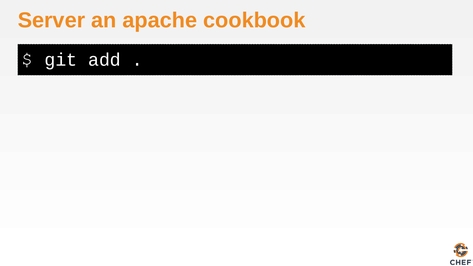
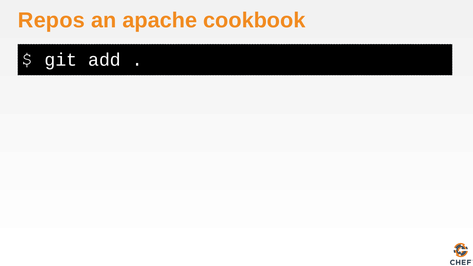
Server: Server -> Repos (51, 20)
